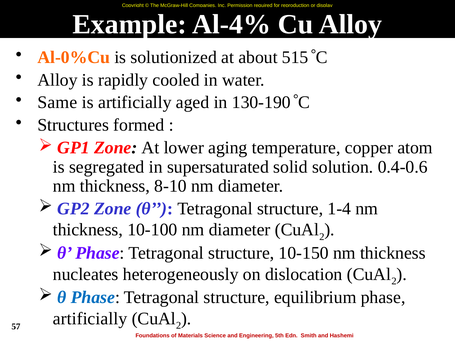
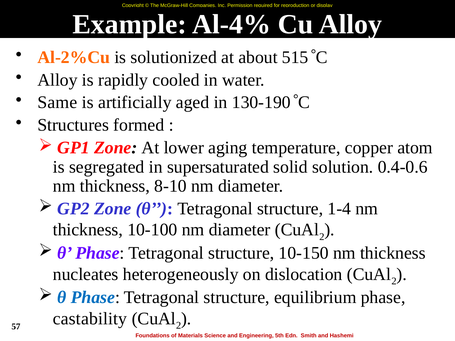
Al-0%Cu: Al-0%Cu -> Al-2%Cu (74, 57)
artificially: artificially -> castability (90, 319)
